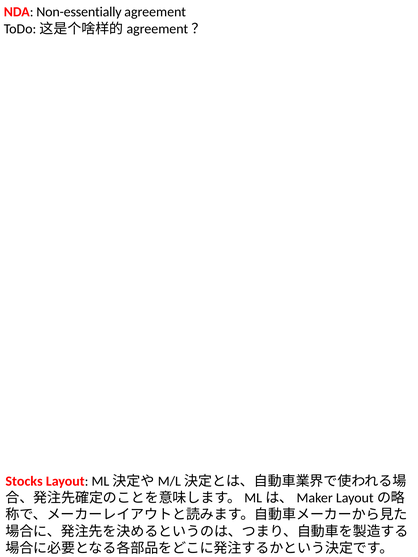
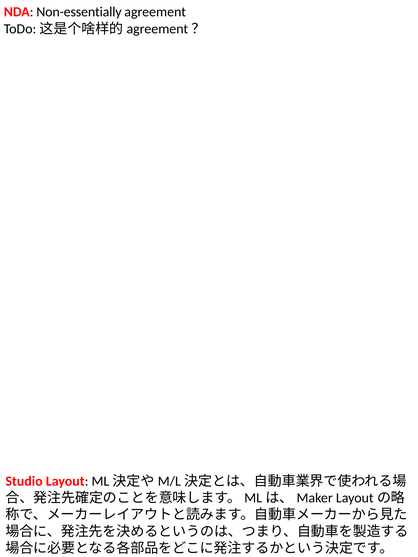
Stocks: Stocks -> Studio (24, 482)
